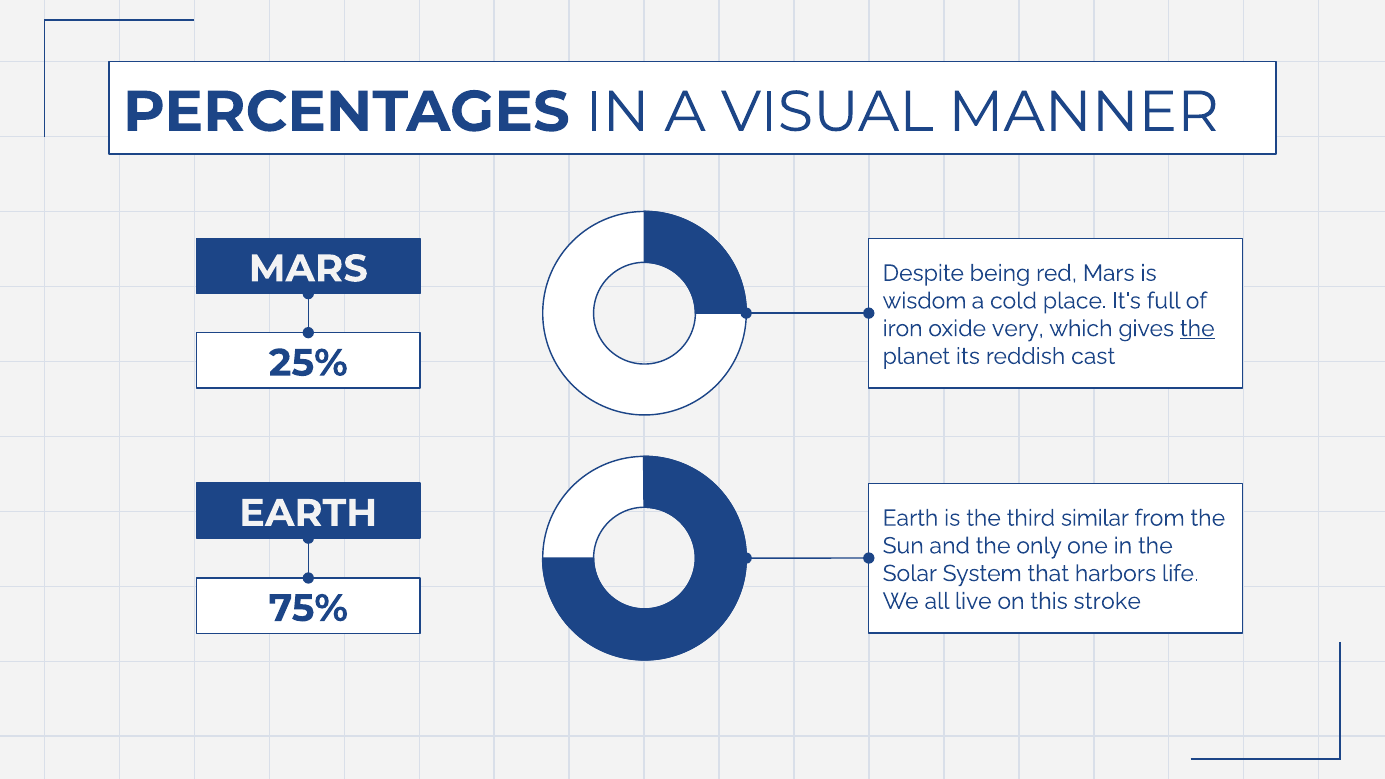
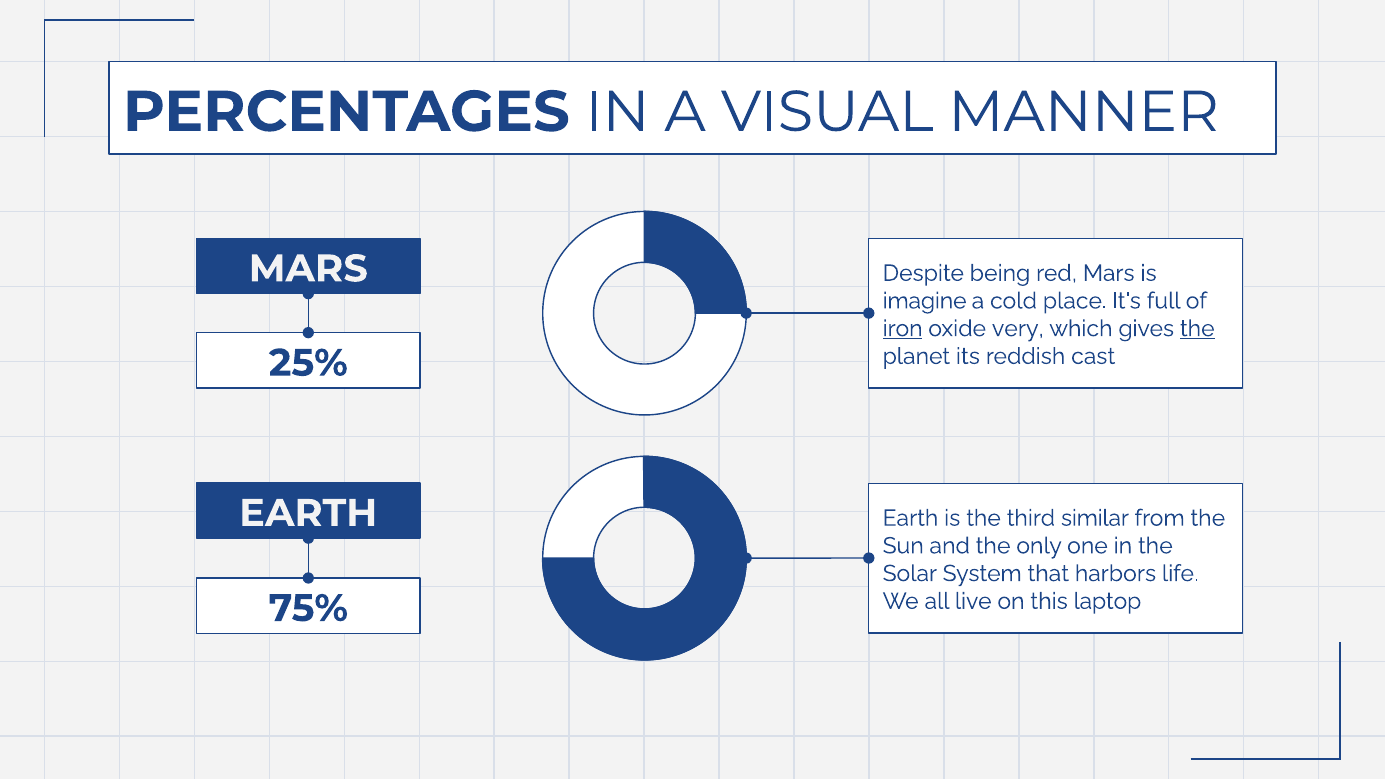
wisdom: wisdom -> imagine (925, 301)
iron underline: none -> present (903, 329)
stroke: stroke -> laptop (1107, 601)
